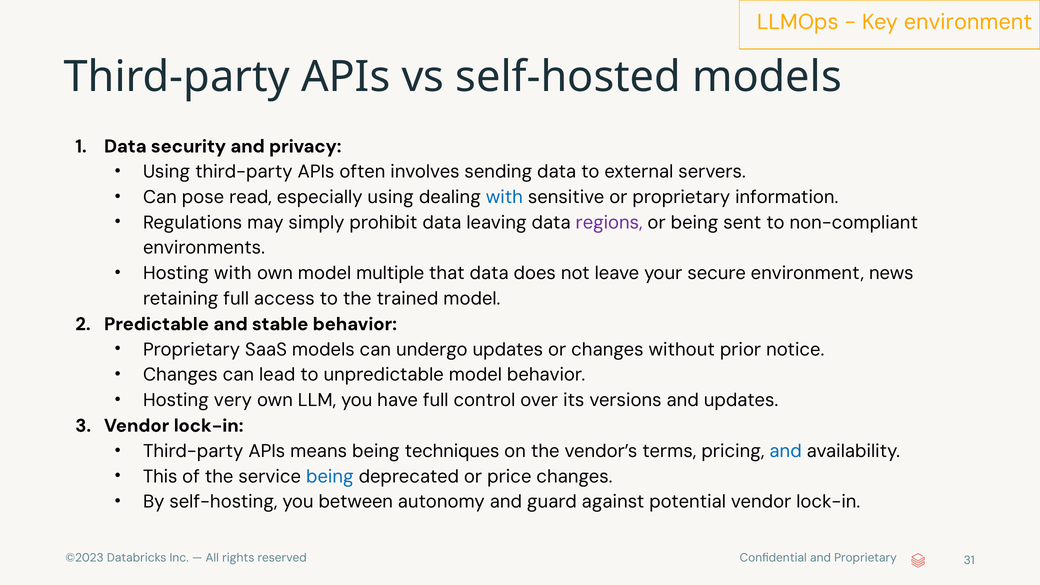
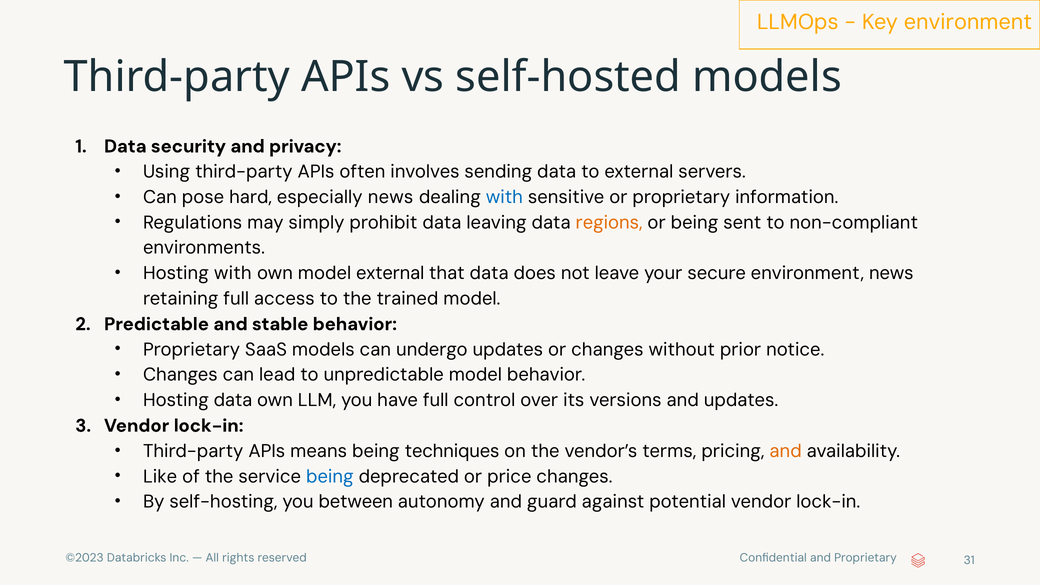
read: read -> hard (251, 197)
especially using: using -> news (391, 197)
regions colour: purple -> orange (609, 223)
model multiple: multiple -> external (390, 273)
Hosting very: very -> data (233, 400)
and colour: blue -> orange (786, 451)
This: This -> Like (160, 477)
